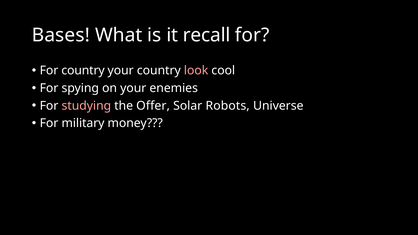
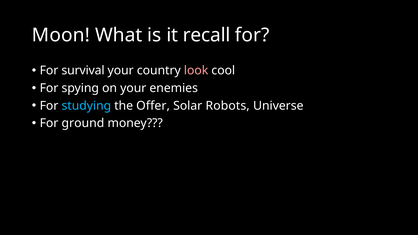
Bases: Bases -> Moon (61, 35)
For country: country -> survival (83, 71)
studying colour: pink -> light blue (86, 106)
military: military -> ground (83, 123)
